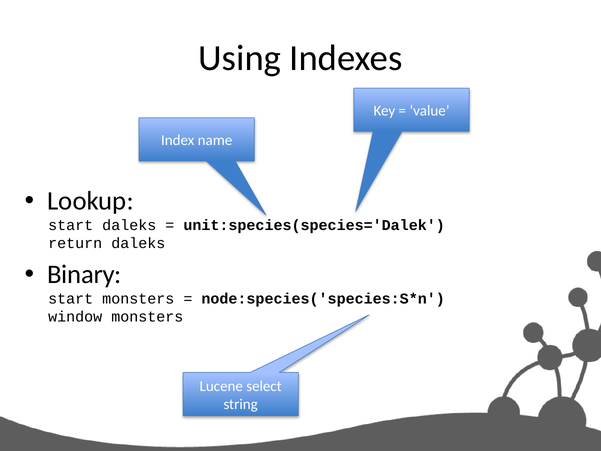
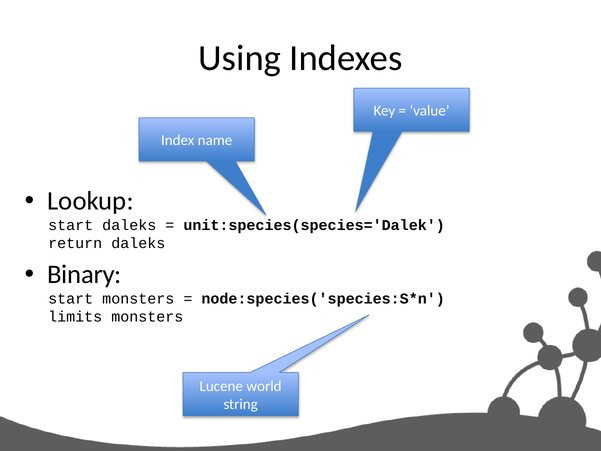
window: window -> limits (75, 317)
select: select -> world (264, 386)
